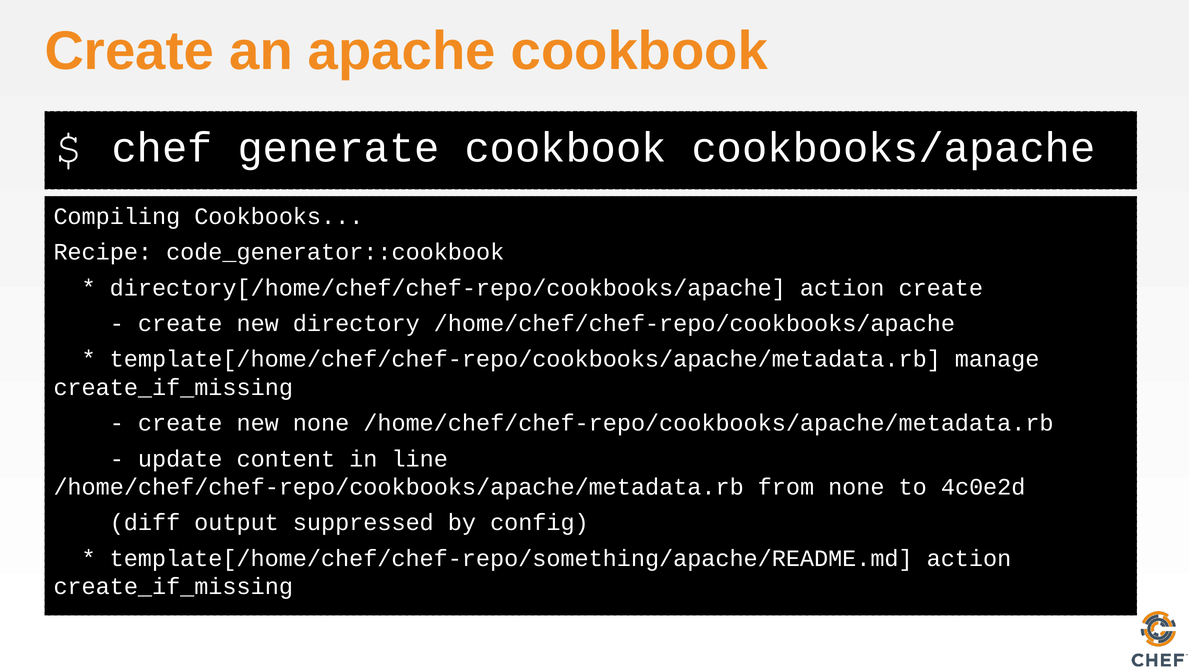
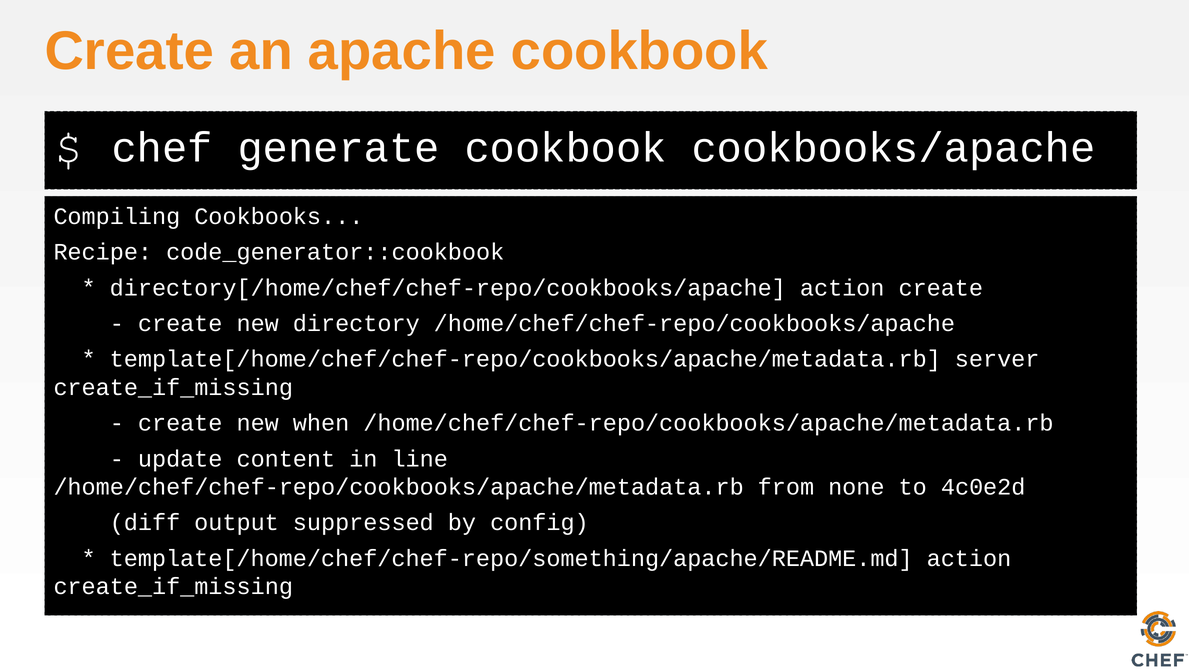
manage: manage -> server (997, 359)
new none: none -> when (321, 423)
